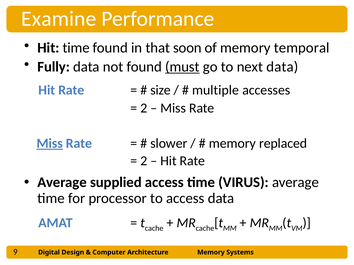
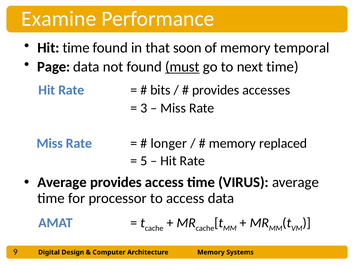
Fully: Fully -> Page (54, 67)
next data: data -> time (282, 67)
size: size -> bits (160, 90)
multiple: multiple -> provides (216, 90)
2: 2 -> 3 (144, 108)
Miss underline: present -> none (50, 144)
slower: slower -> longer (169, 144)
2: 2 -> 5 (144, 161)
Average supplied: supplied -> provides (116, 183)
